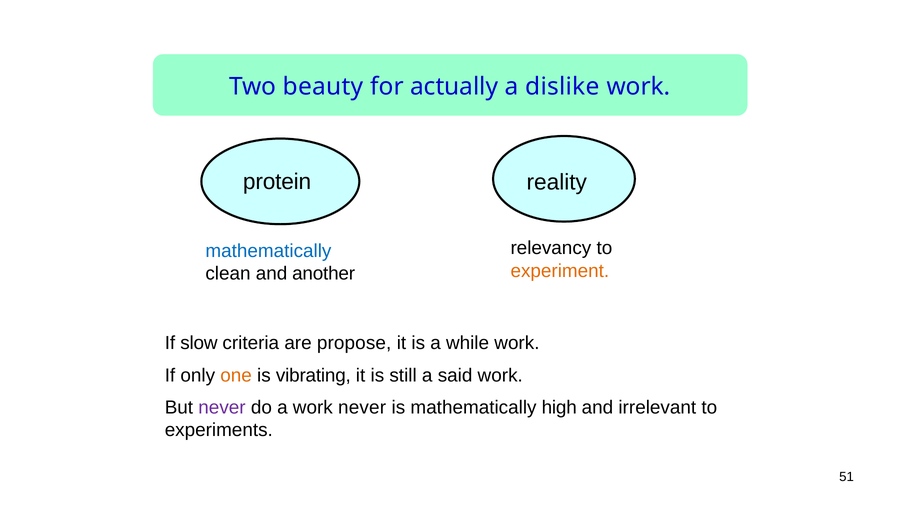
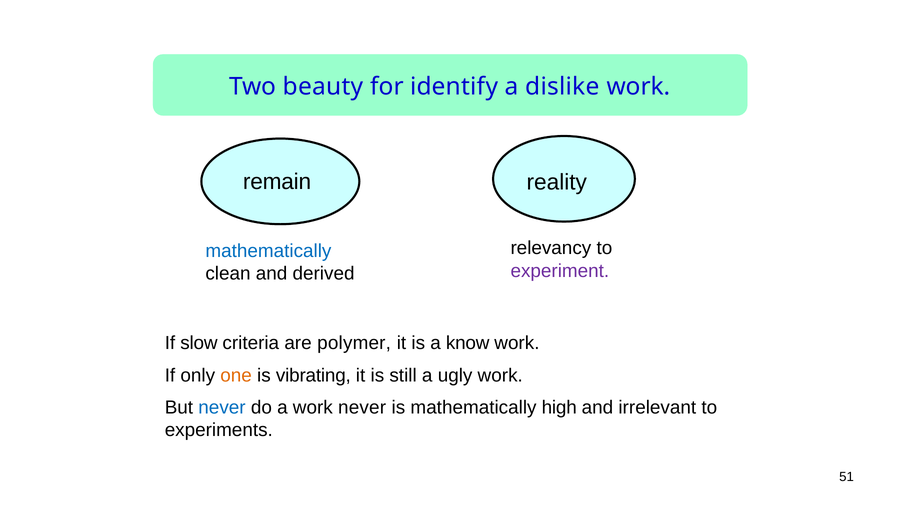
actually: actually -> identify (454, 87)
protein: protein -> remain (277, 182)
experiment colour: orange -> purple (560, 271)
another: another -> derived (324, 273)
propose: propose -> polymer (354, 343)
while: while -> know (468, 343)
said: said -> ugly (455, 375)
never colour: purple -> blue (222, 407)
